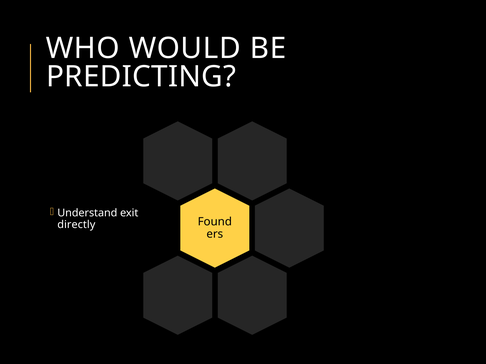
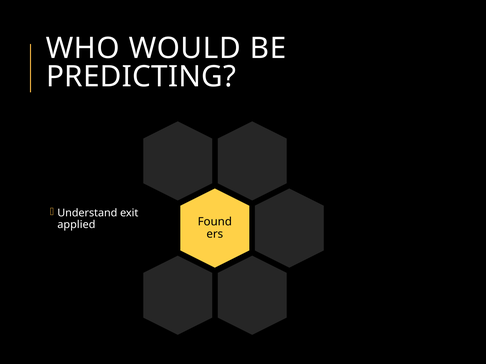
directly: directly -> applied (76, 225)
